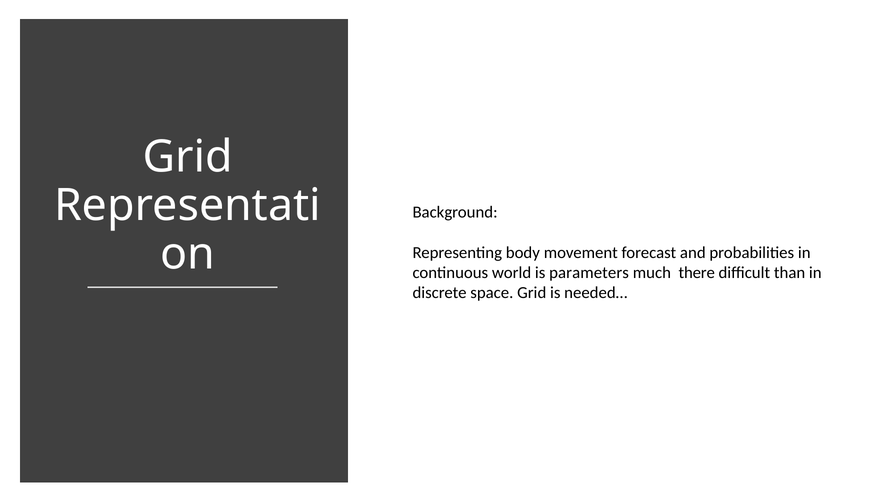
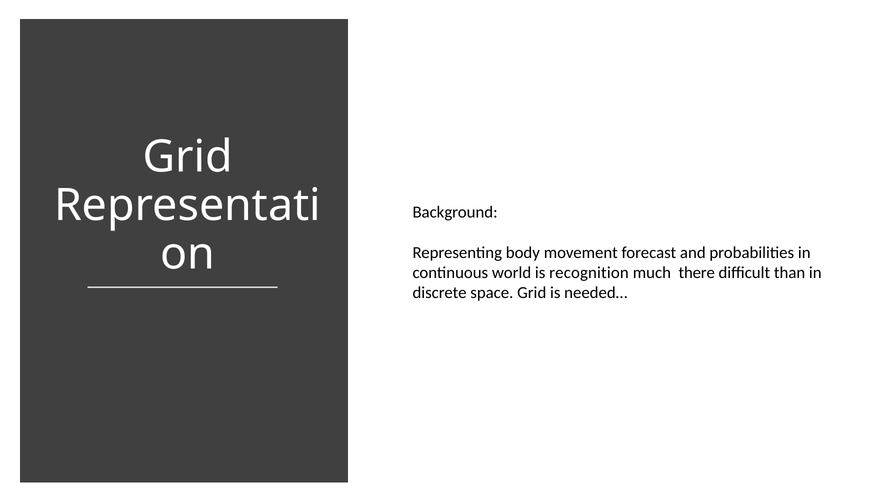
parameters: parameters -> recognition (589, 273)
